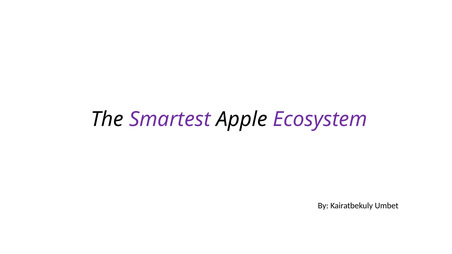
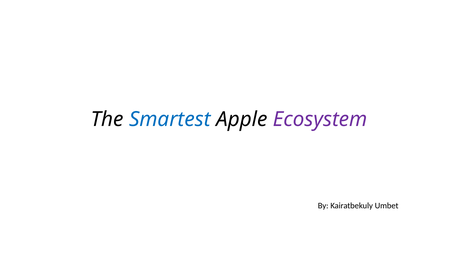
Smartest colour: purple -> blue (170, 119)
